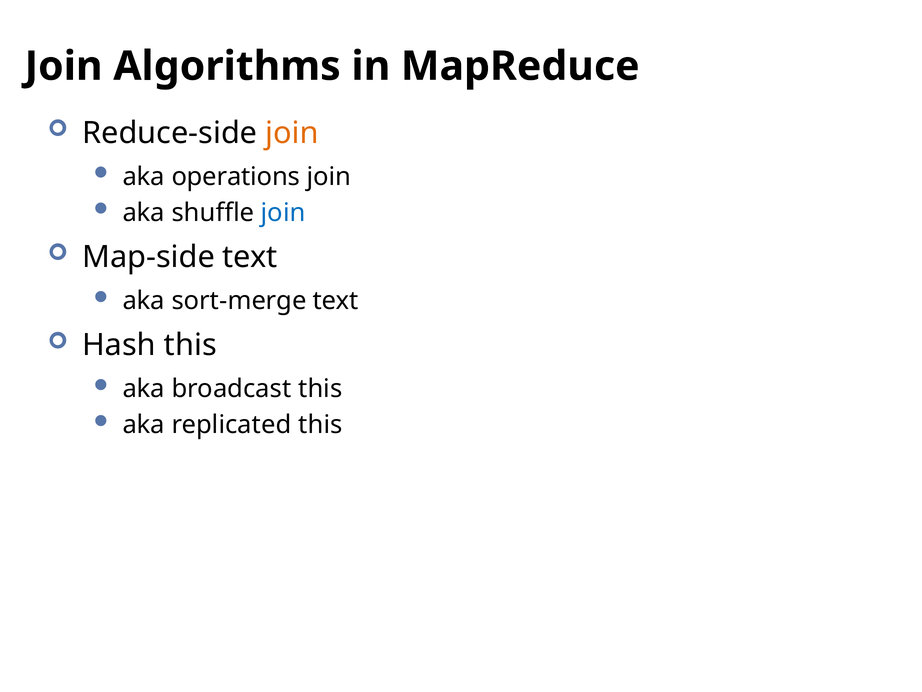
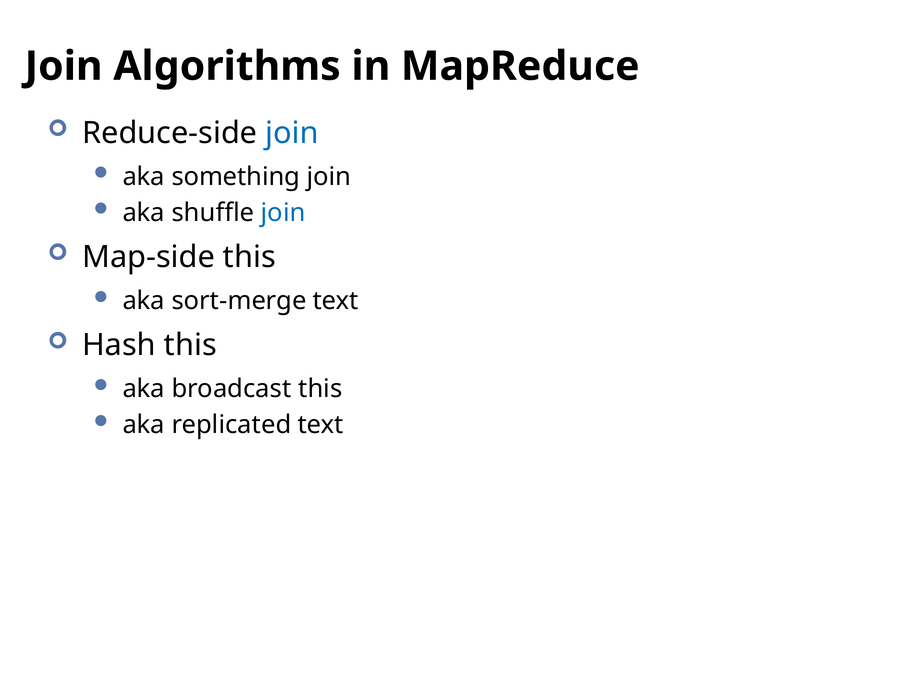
join colour: orange -> blue (292, 133)
operations: operations -> something (236, 176)
Map-side text: text -> this (250, 257)
replicated this: this -> text (321, 425)
